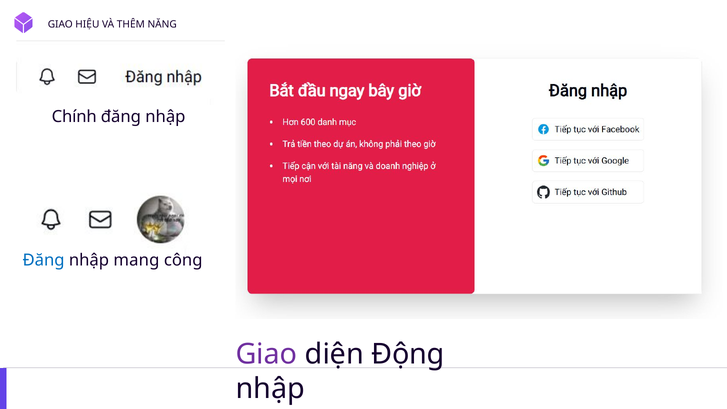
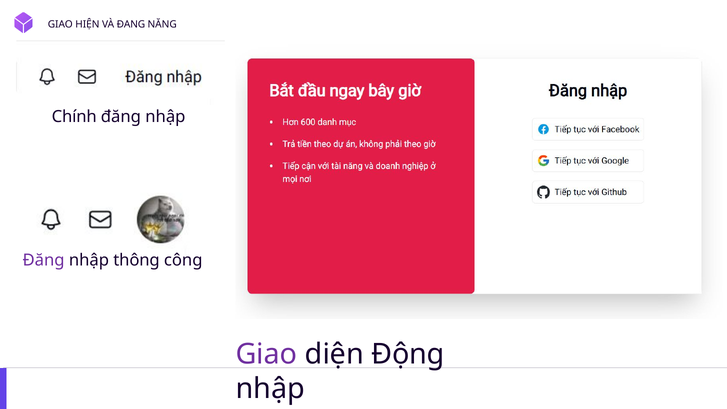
HIỆU: HIỆU -> HIỆN (87, 24)
THÊM: THÊM -> ĐANG (131, 24)
Đăng colour: blue -> purple (44, 260)
mang: mang -> thông (137, 260)
